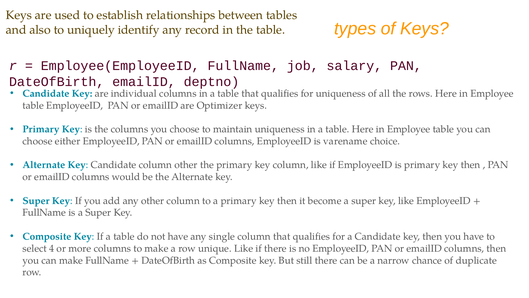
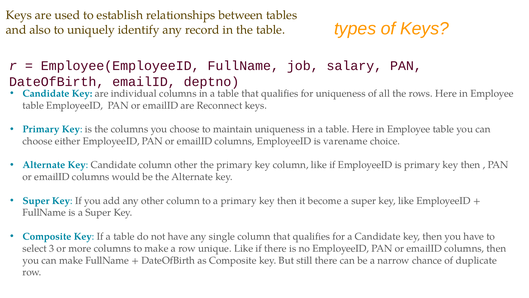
Optimizer: Optimizer -> Reconnect (219, 105)
4: 4 -> 3 (52, 248)
